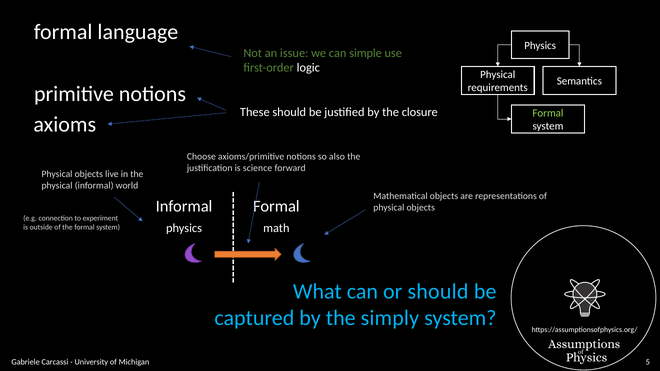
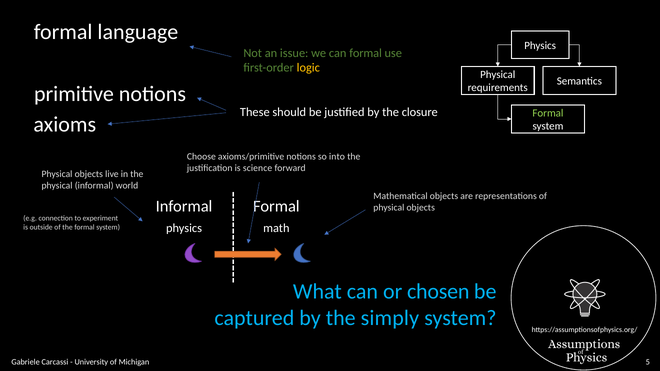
can simple: simple -> formal (366, 53)
logic colour: white -> yellow (308, 68)
also: also -> into (337, 156)
or should: should -> chosen (438, 292)
